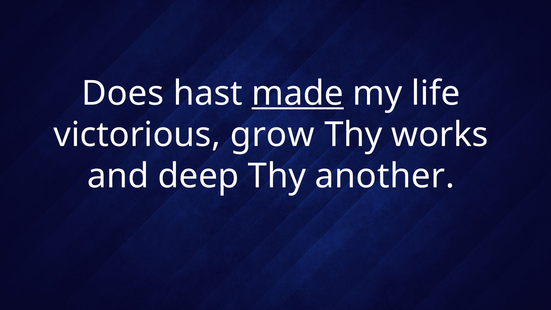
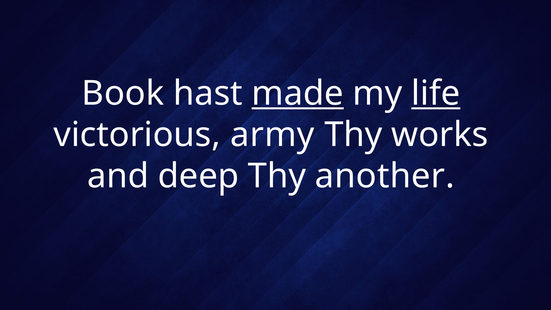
Does: Does -> Book (123, 94)
life underline: none -> present (436, 94)
grow: grow -> army (272, 135)
